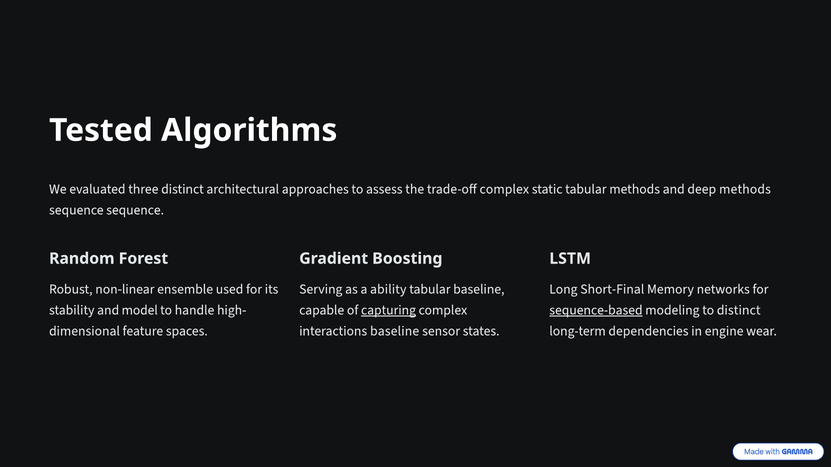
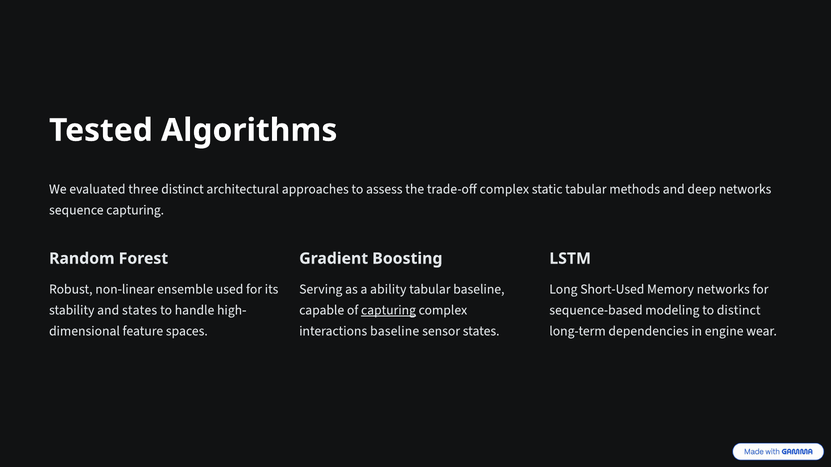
deep methods: methods -> networks (745, 189)
sequence sequence: sequence -> capturing (135, 210)
Short-Final: Short-Final -> Short-Used (612, 289)
and model: model -> states (140, 310)
sequence-based underline: present -> none (596, 310)
